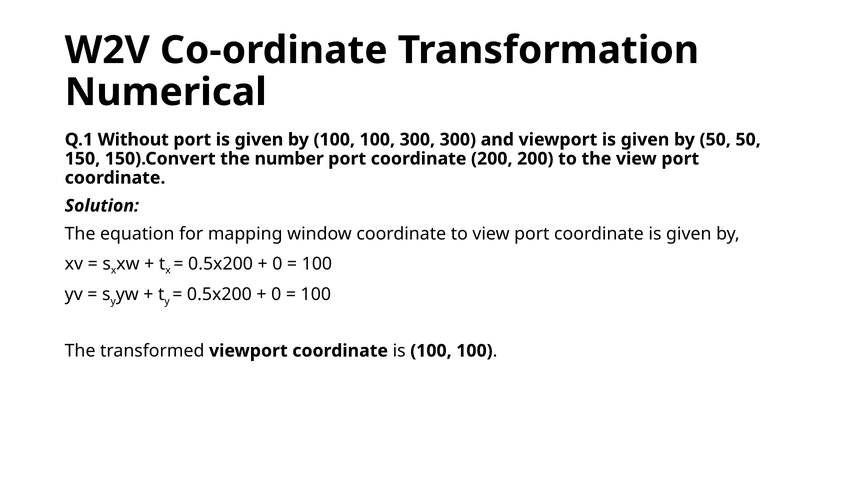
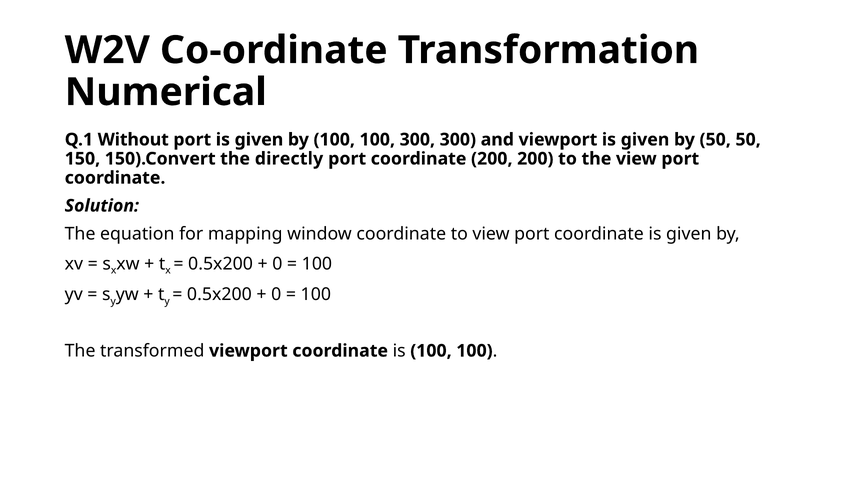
number: number -> directly (289, 159)
